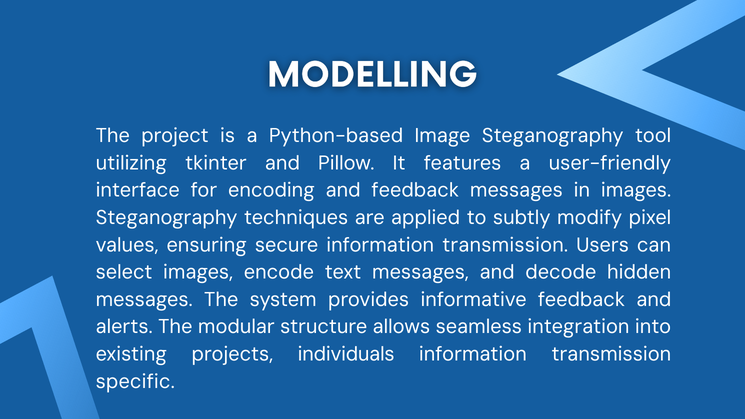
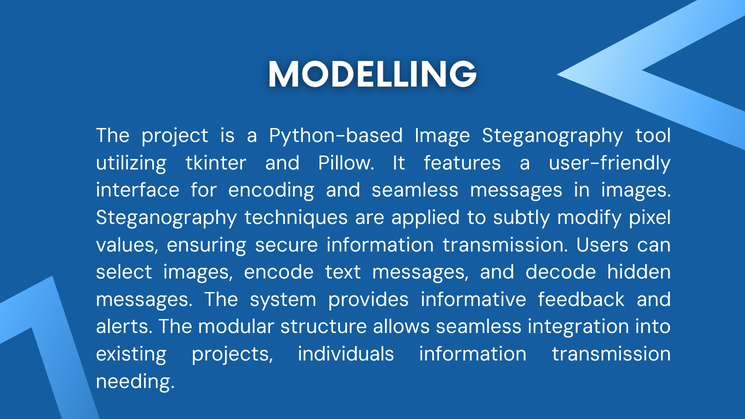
and feedback: feedback -> seamless (415, 190)
specific: specific -> needing (135, 381)
